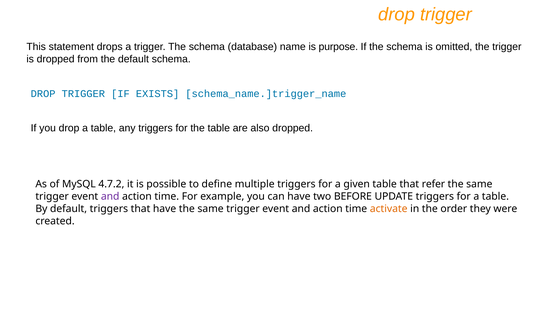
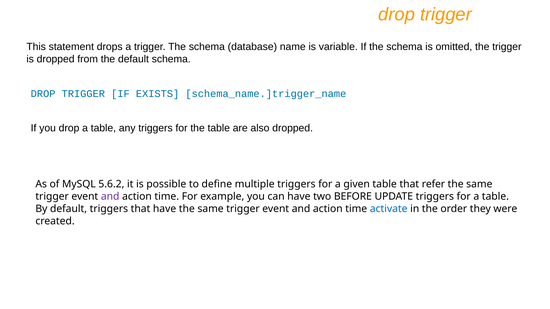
purpose: purpose -> variable (338, 47)
4.7.2: 4.7.2 -> 5.6.2 (111, 184)
activate colour: orange -> blue (389, 209)
